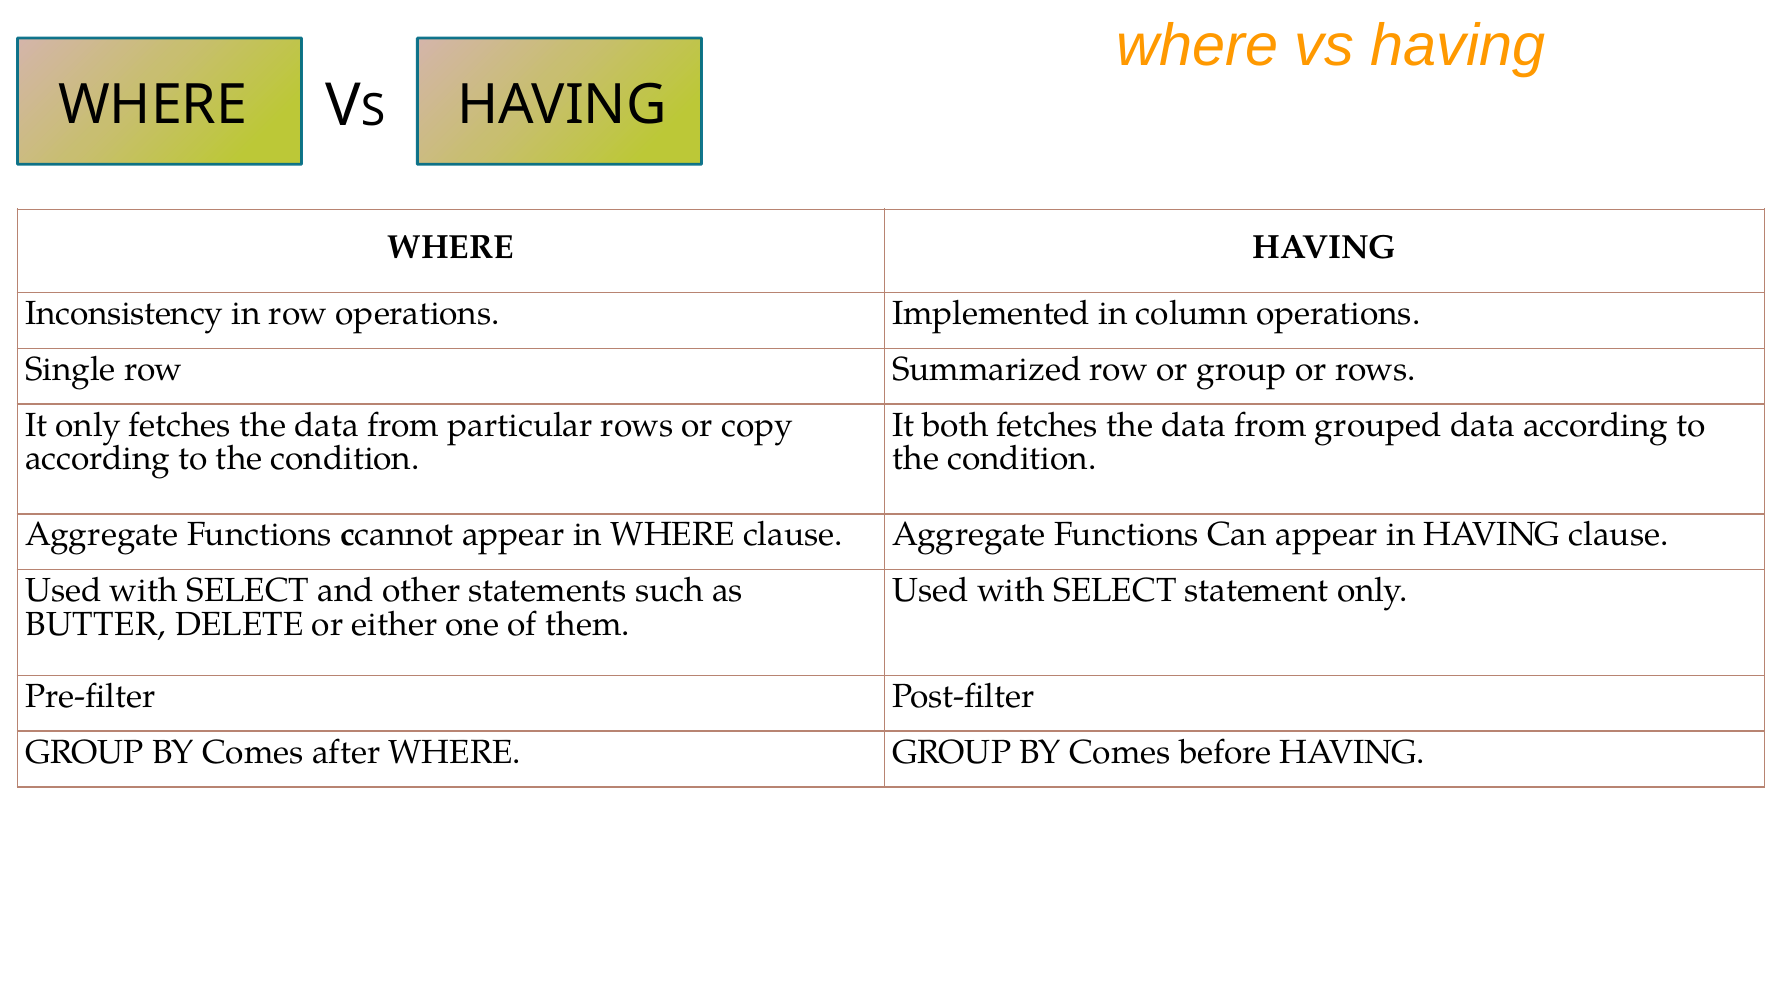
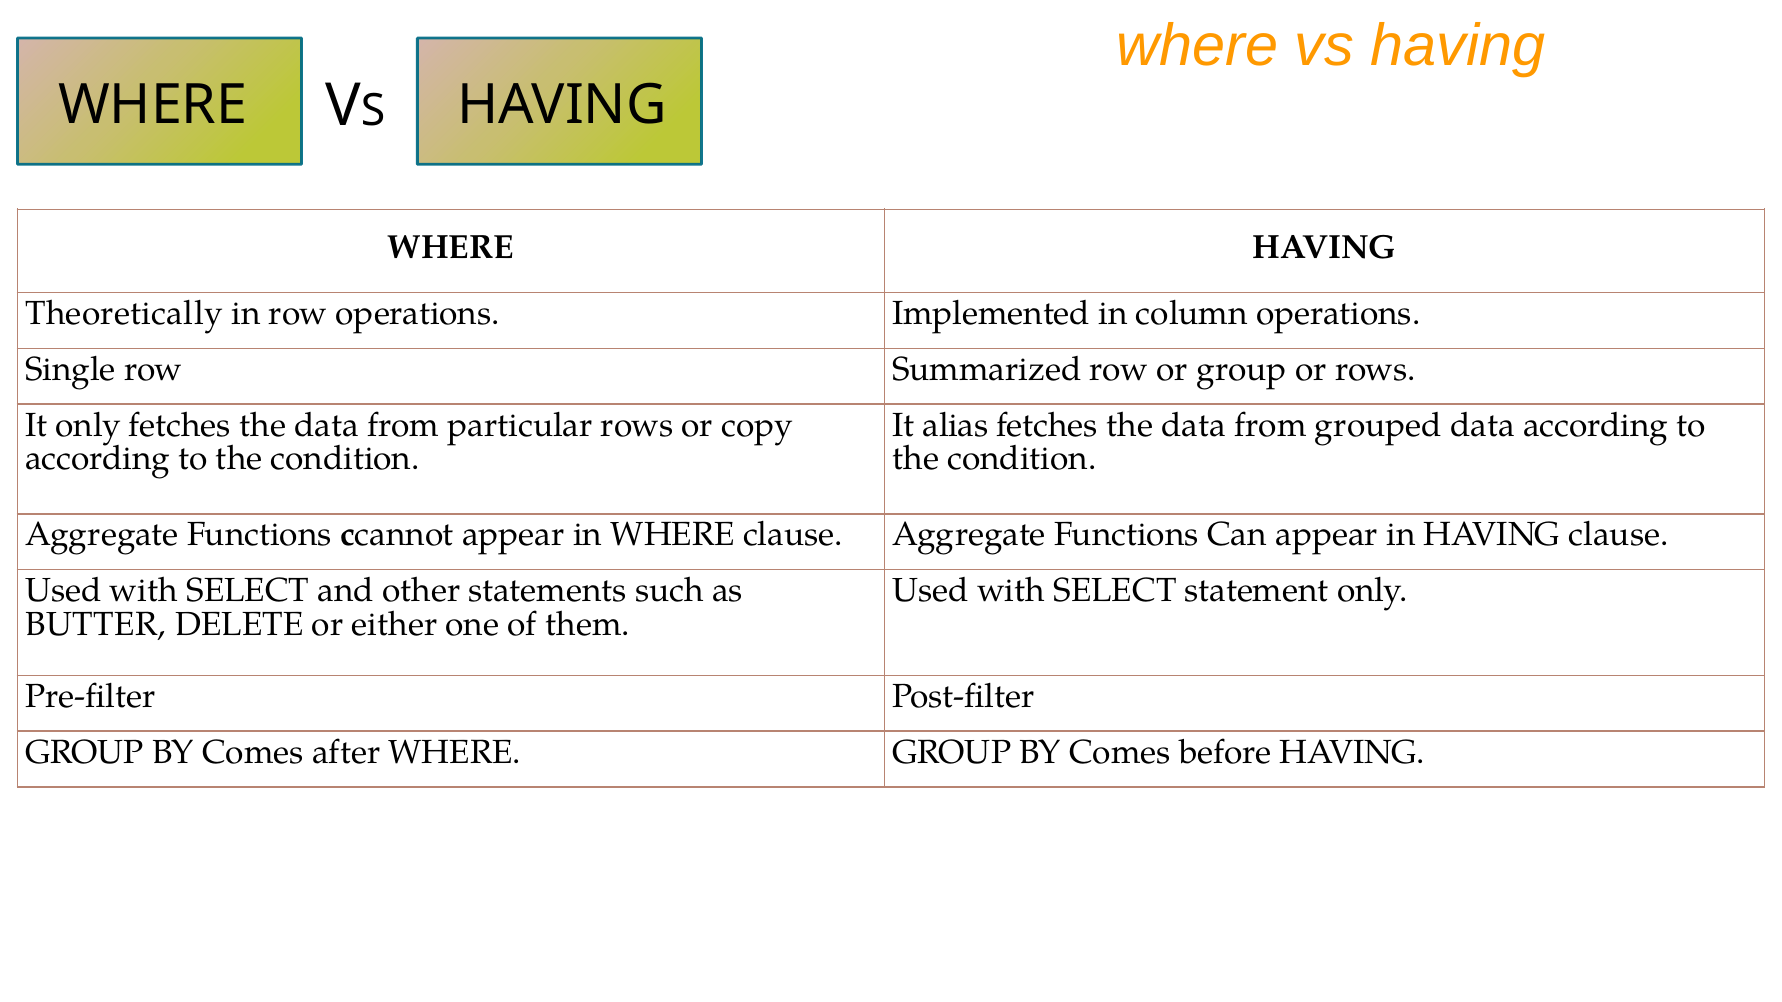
Inconsistency: Inconsistency -> Theoretically (124, 314)
both: both -> alias (955, 425)
